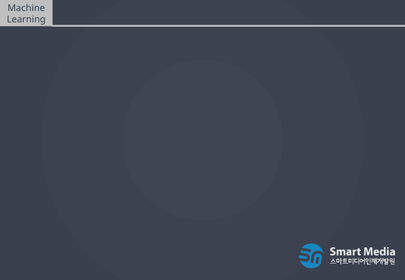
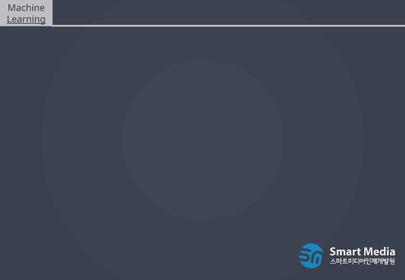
Learning underline: none -> present (26, 19)
